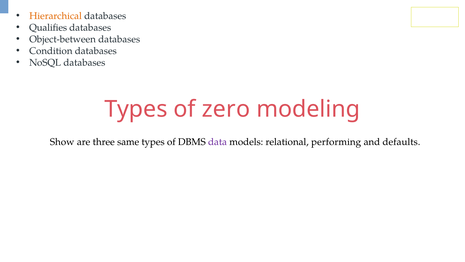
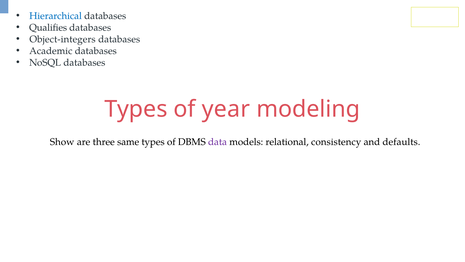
Hierarchical colour: orange -> blue (56, 16)
Object-between: Object-between -> Object-integers (63, 39)
Condition: Condition -> Academic (51, 51)
zero: zero -> year (226, 109)
performing: performing -> consistency (336, 142)
